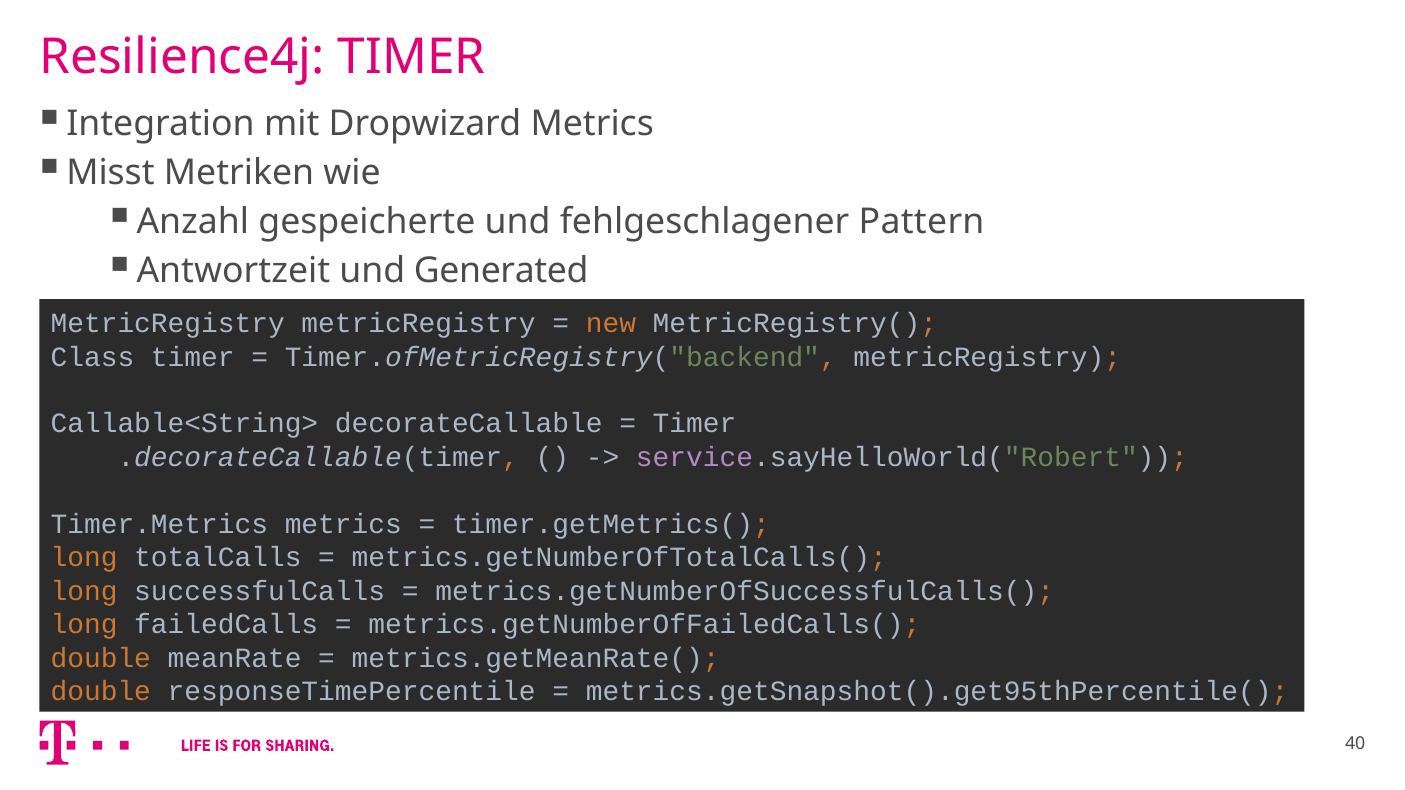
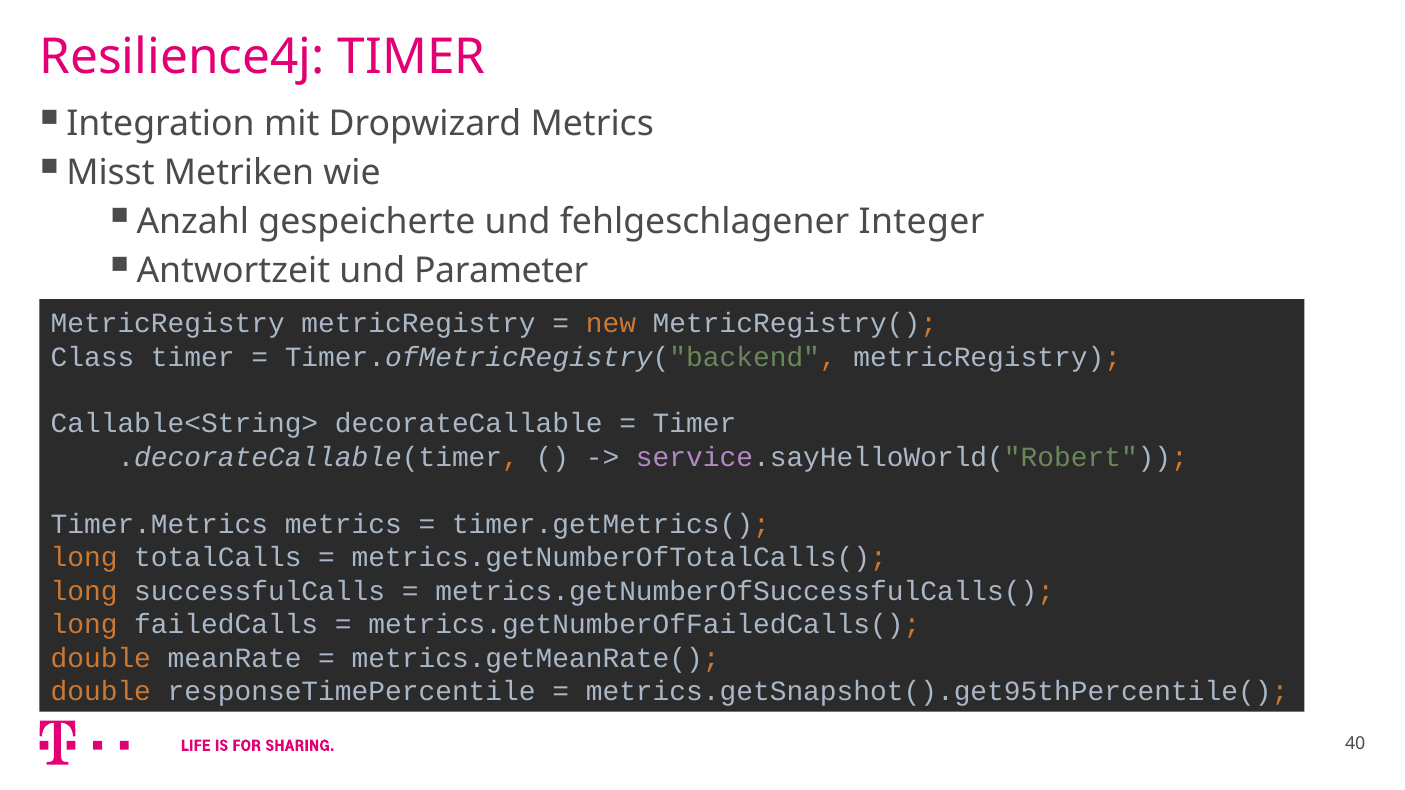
Pattern: Pattern -> Integer (922, 222)
Generated: Generated -> Parameter (501, 271)
